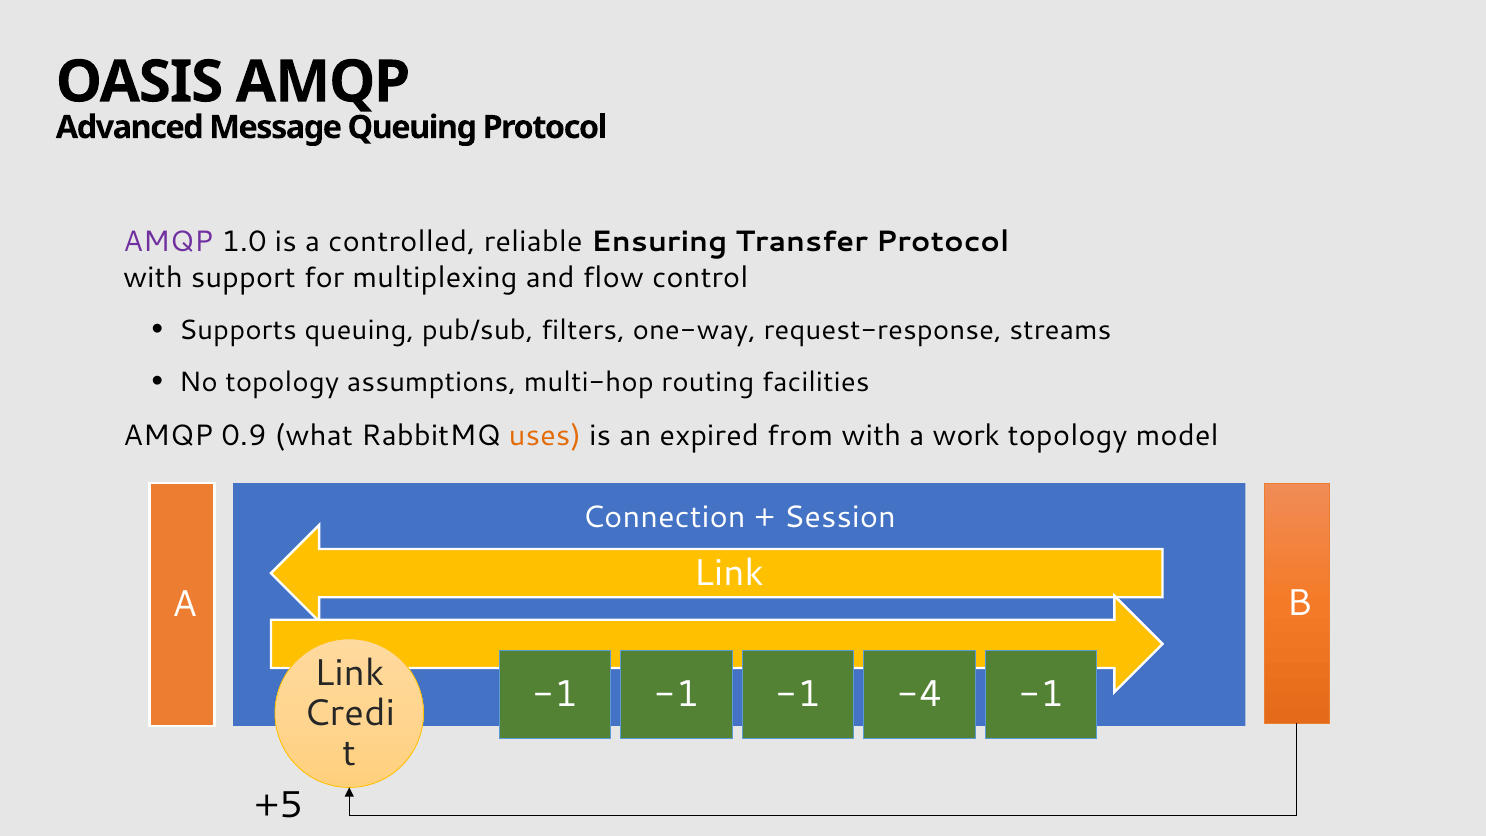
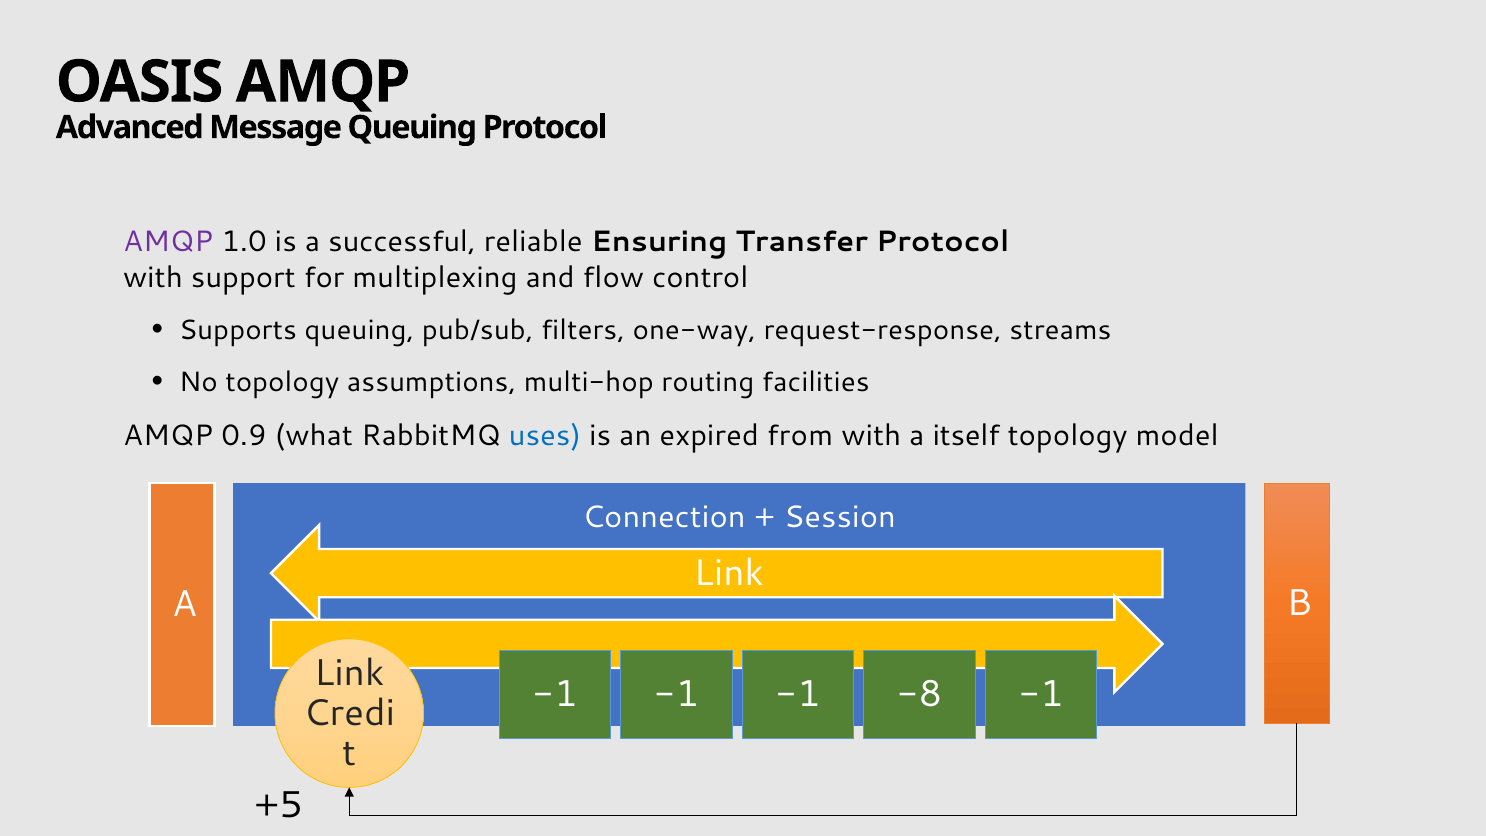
controlled: controlled -> successful (402, 242)
uses colour: orange -> blue (545, 435)
work: work -> itself (966, 435)
-4: -4 -> -8 (919, 694)
